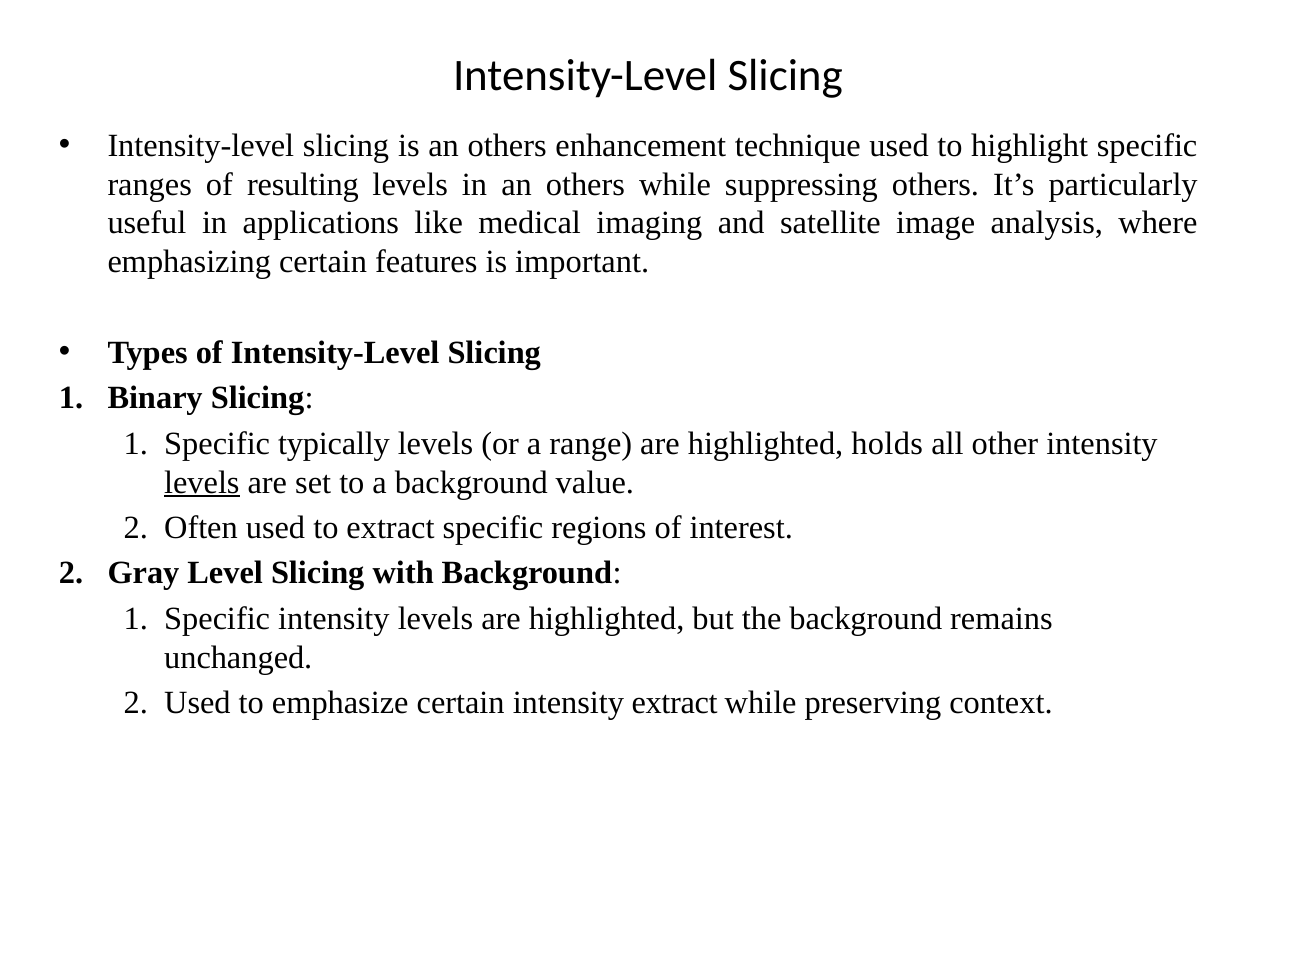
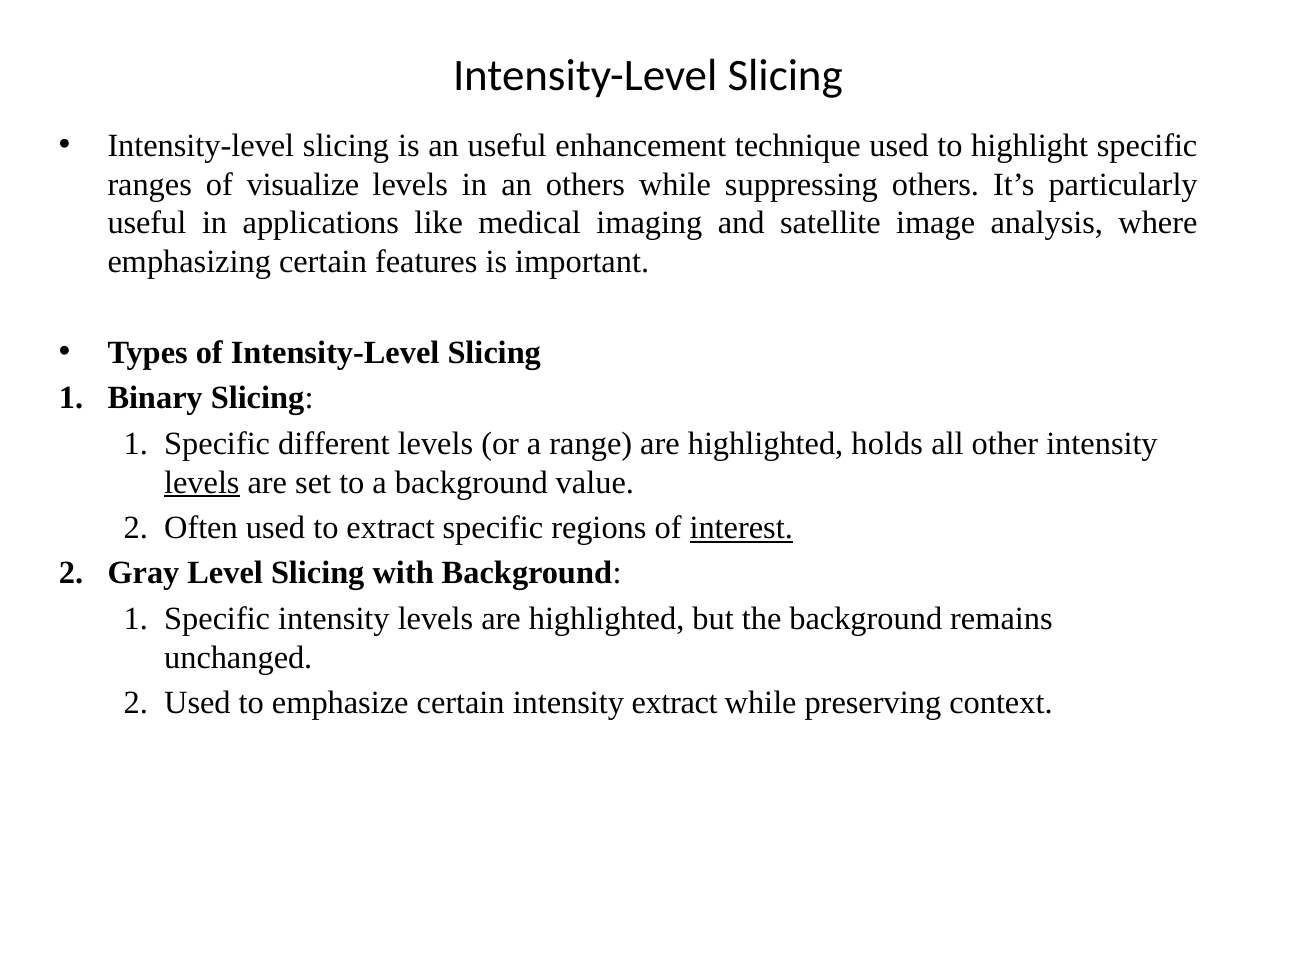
is an others: others -> useful (507, 146)
resulting: resulting -> visualize (303, 184)
typically: typically -> different (334, 444)
interest underline: none -> present (741, 528)
